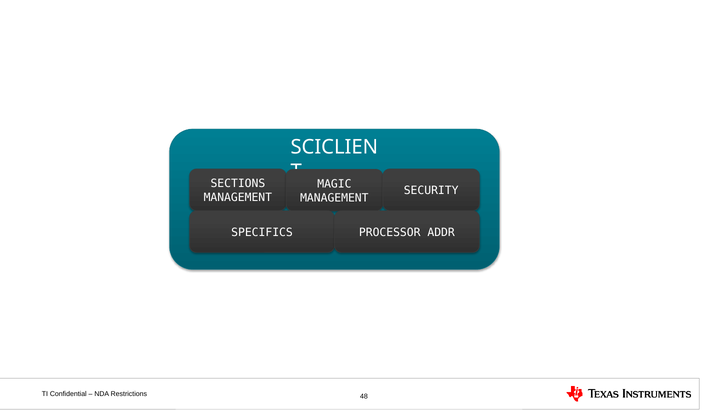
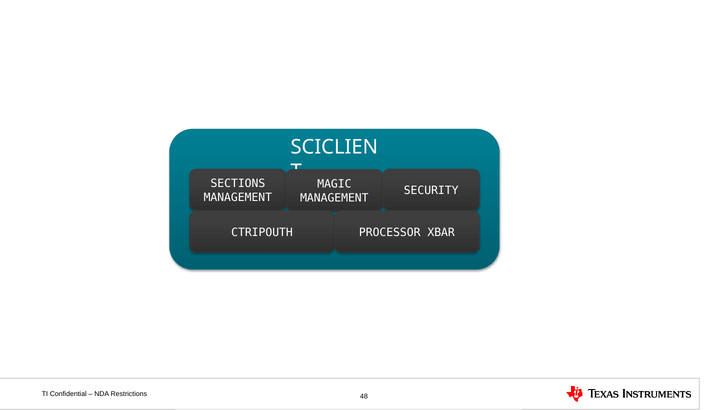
SPECIFICS: SPECIFICS -> CTRIPOUTH (262, 232)
ADDR: ADDR -> XBAR (441, 232)
